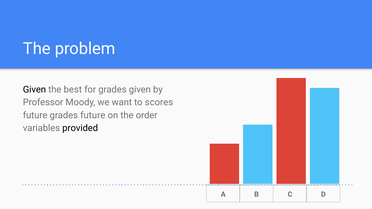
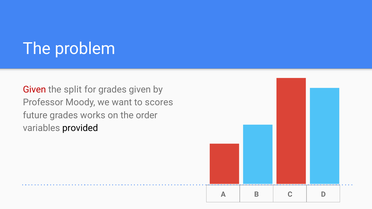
Given colour: black -> red (34, 90)
best: best -> split (73, 90)
grades future: future -> works (93, 115)
